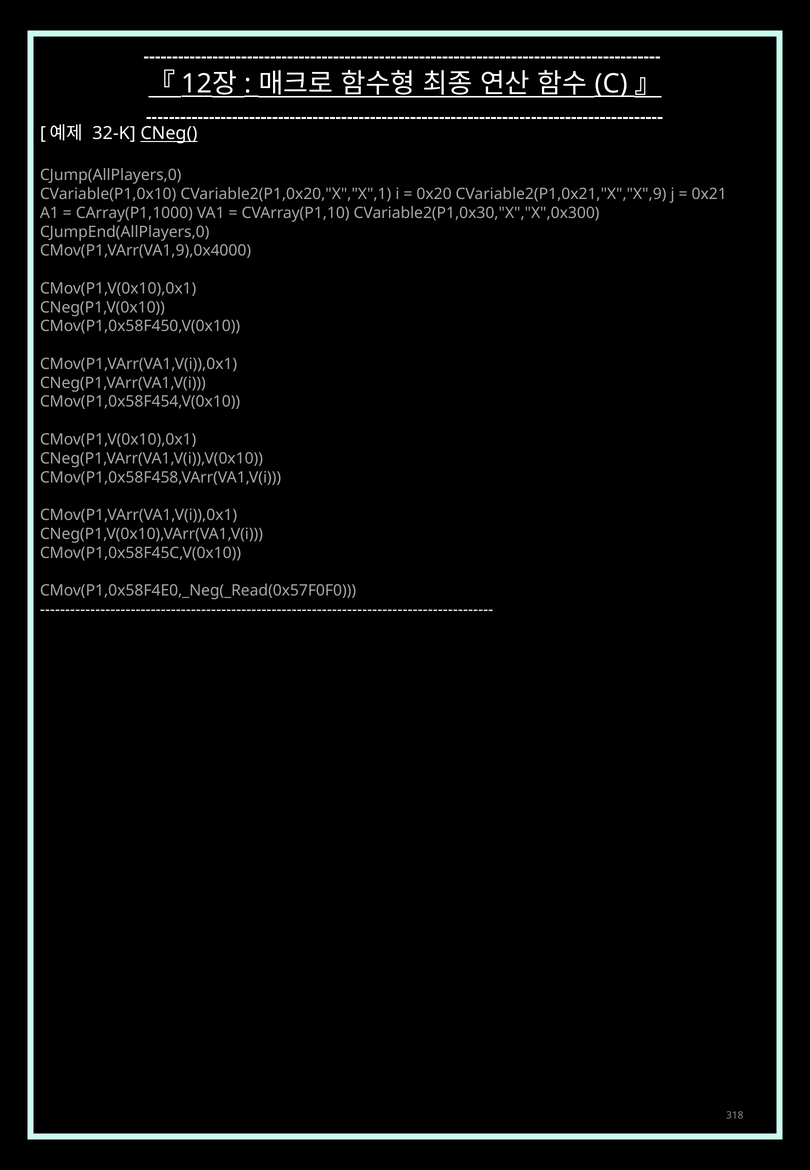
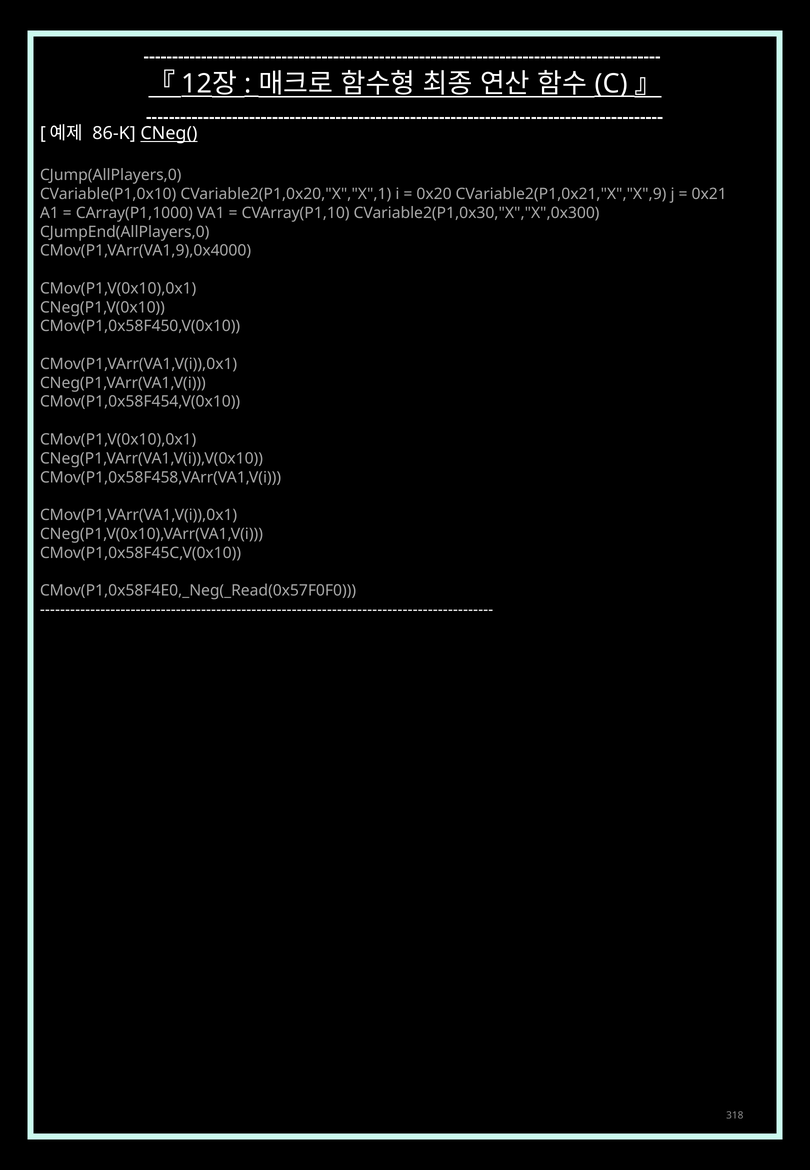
32-K: 32-K -> 86-K (114, 133)
